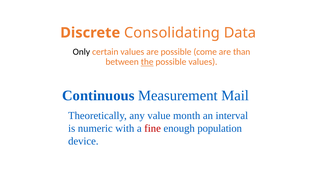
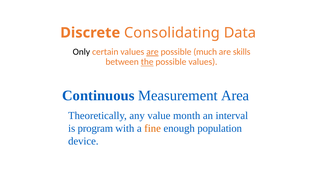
are underline: none -> present (152, 52)
come: come -> much (205, 52)
than: than -> skills (242, 52)
Mail: Mail -> Area (235, 96)
numeric: numeric -> program (95, 129)
fine colour: red -> orange (153, 129)
